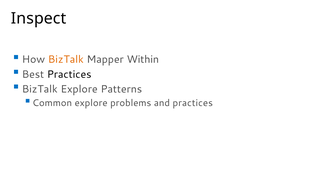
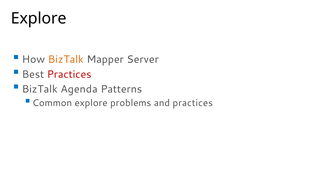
Inspect: Inspect -> Explore (39, 18)
Within: Within -> Server (143, 59)
Practices colour: black -> red (69, 74)
BizTalk Explore: Explore -> Agenda (79, 89)
